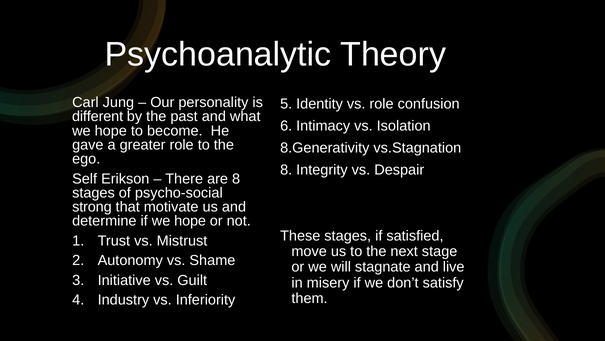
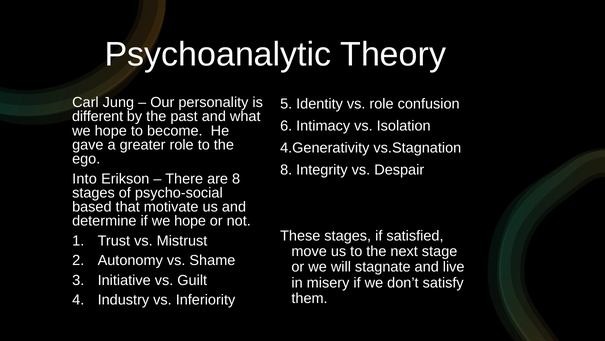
8.Generativity: 8.Generativity -> 4.Generativity (325, 147)
Self: Self -> Into (85, 178)
strong: strong -> based (92, 207)
